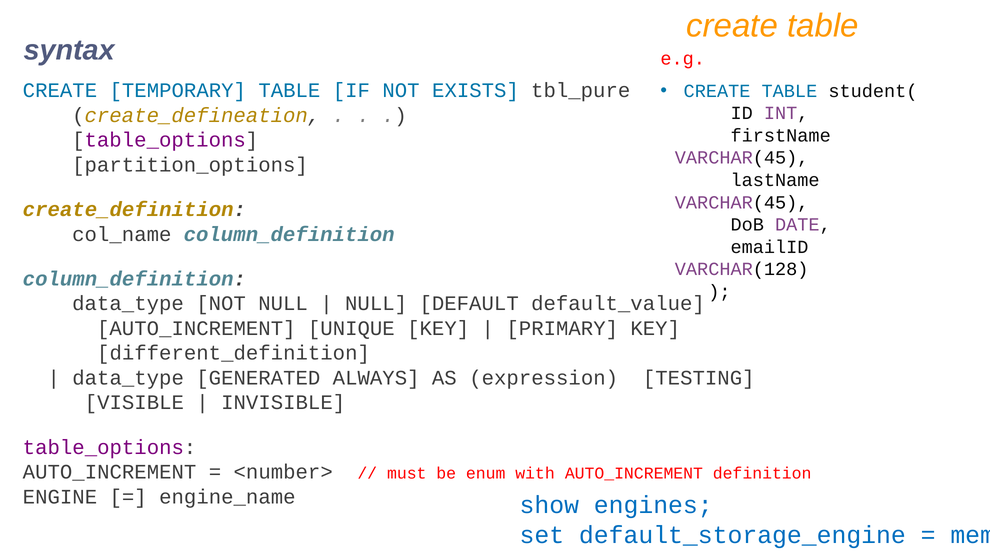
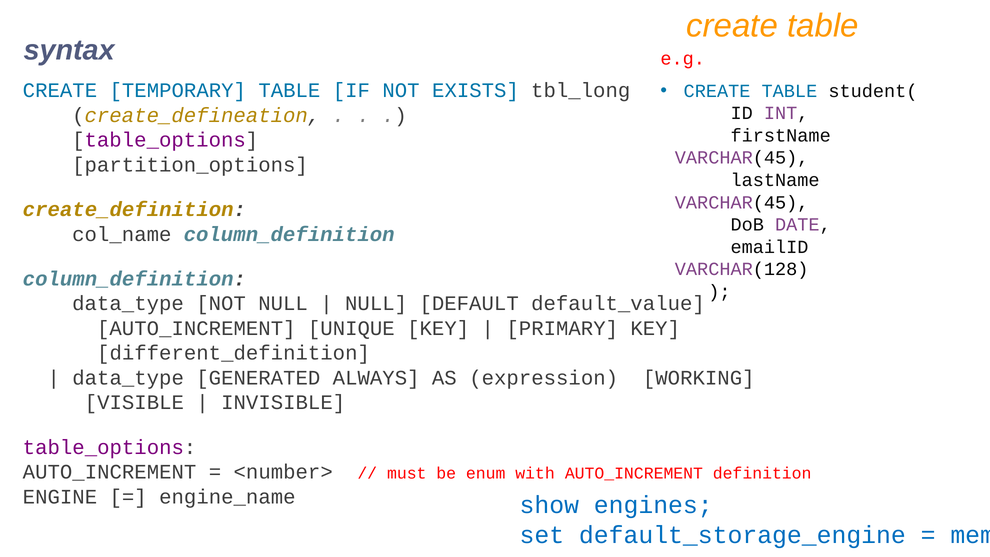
tbl_pure: tbl_pure -> tbl_long (581, 91)
TESTING: TESTING -> WORKING (699, 378)
